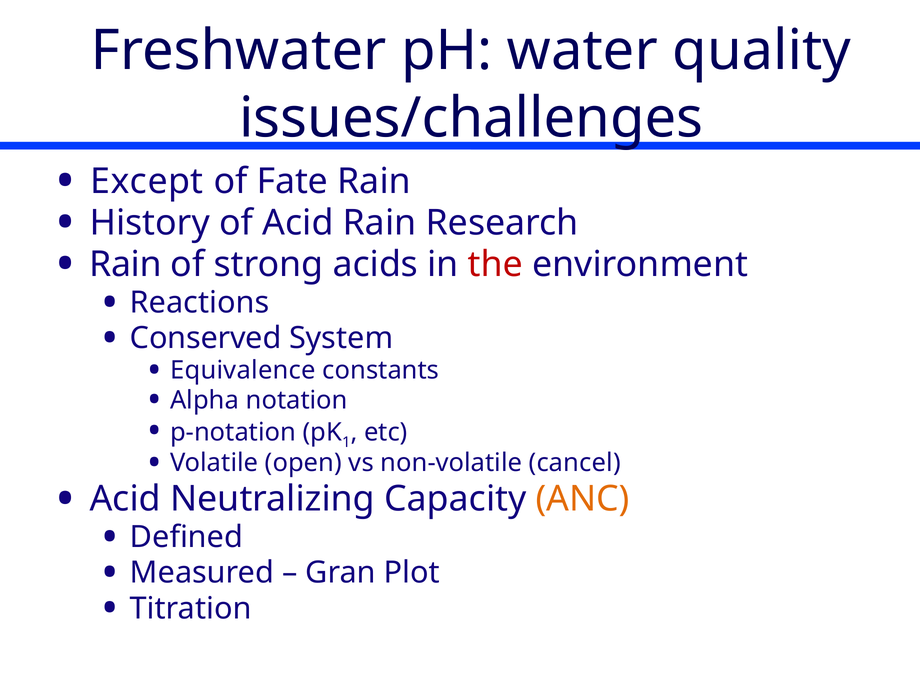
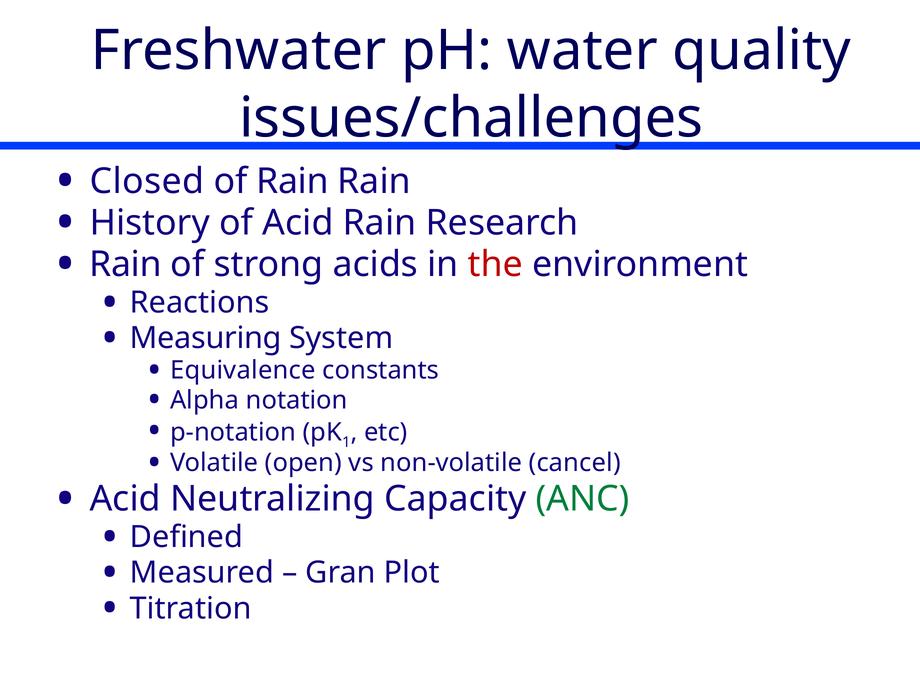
Except: Except -> Closed (147, 181)
of Fate: Fate -> Rain (292, 181)
Conserved: Conserved -> Measuring (206, 338)
ANC colour: orange -> green (583, 499)
